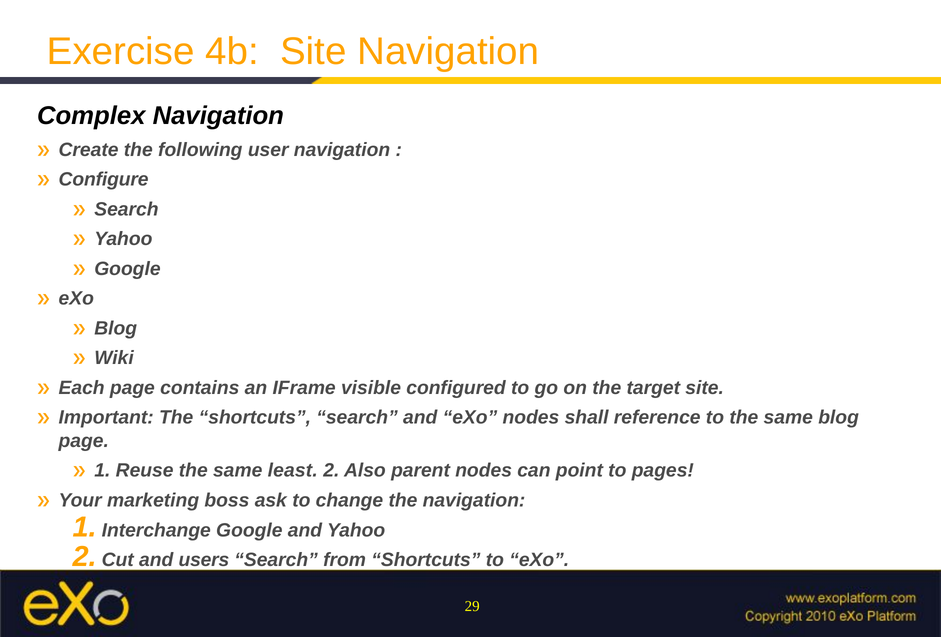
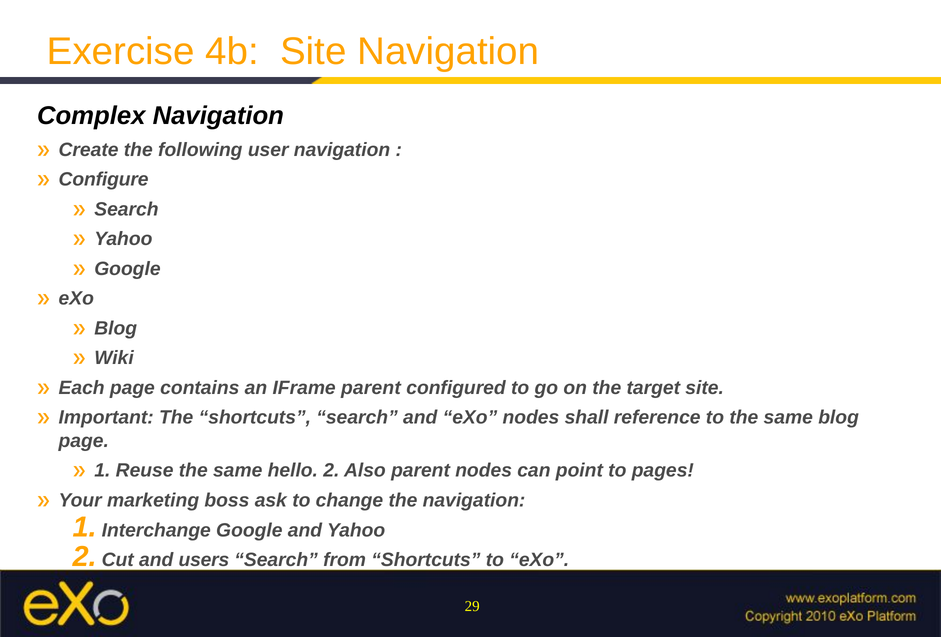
IFrame visible: visible -> parent (371, 388)
least: least -> hello (293, 471)
